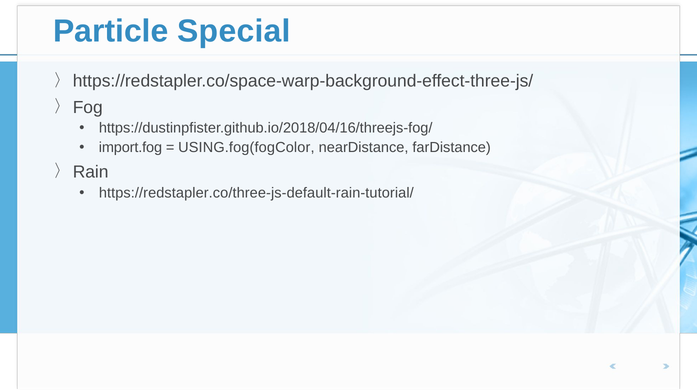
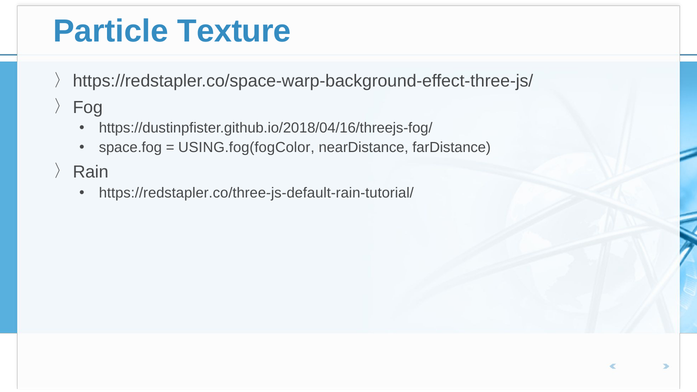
Special: Special -> Texture (234, 31)
import.fog: import.fog -> space.fog (130, 147)
